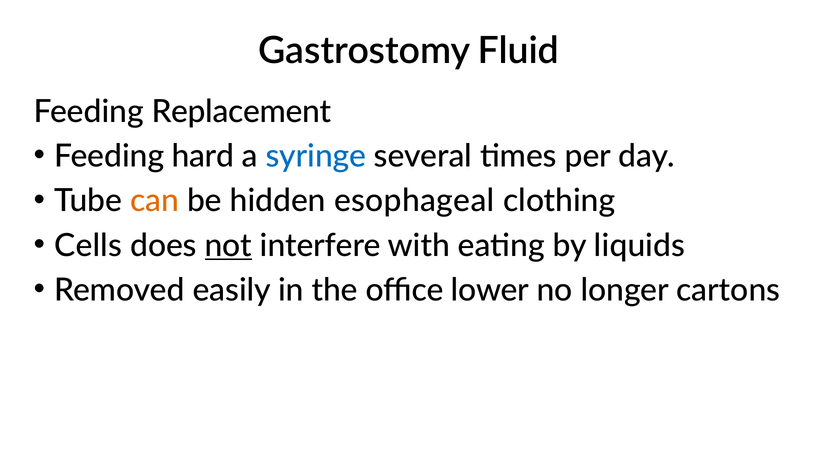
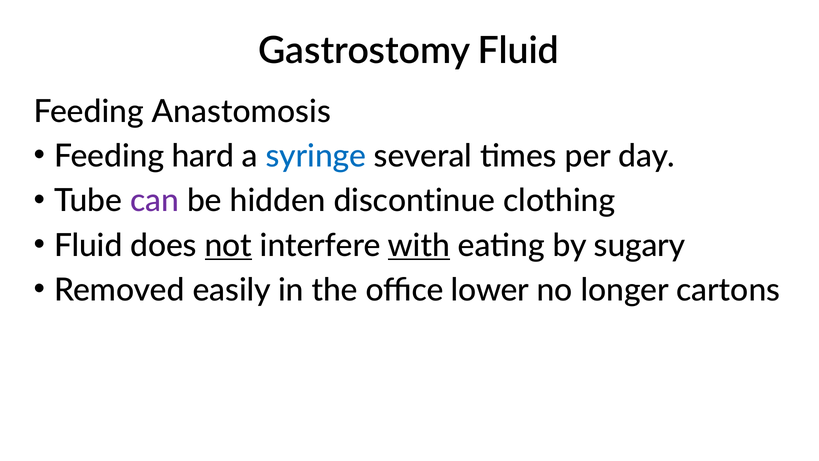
Replacement: Replacement -> Anastomosis (241, 111)
can colour: orange -> purple (155, 201)
esophageal: esophageal -> discontinue (414, 201)
Cells: Cells -> Fluid (88, 245)
with underline: none -> present (419, 245)
liquids: liquids -> sugary (640, 245)
